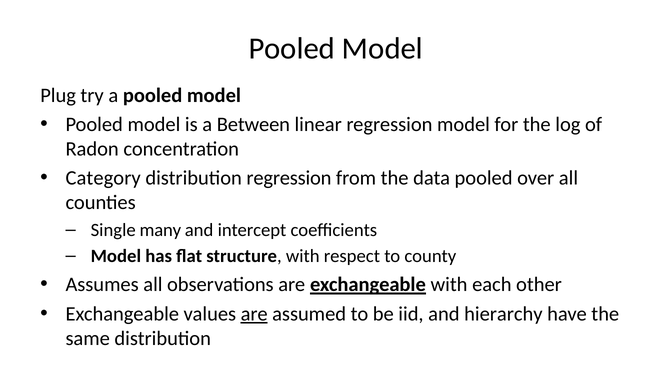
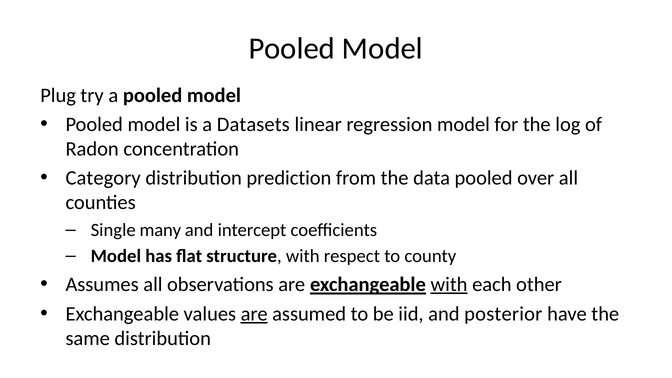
Between: Between -> Datasets (253, 124)
distribution regression: regression -> prediction (289, 178)
with underline: none -> present (449, 284)
hierarchy: hierarchy -> posterior (503, 314)
